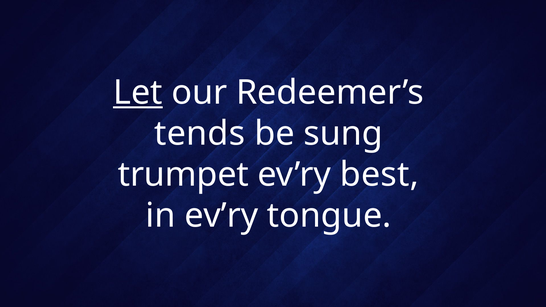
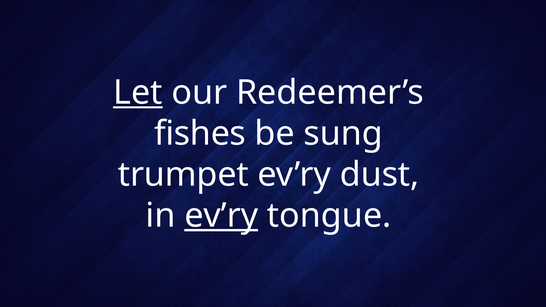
tends: tends -> fishes (200, 134)
best: best -> dust (380, 175)
ev’ry underline: none -> present (221, 216)
